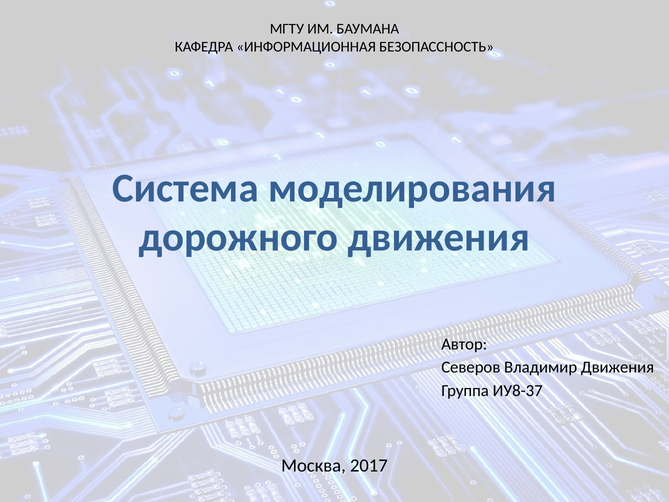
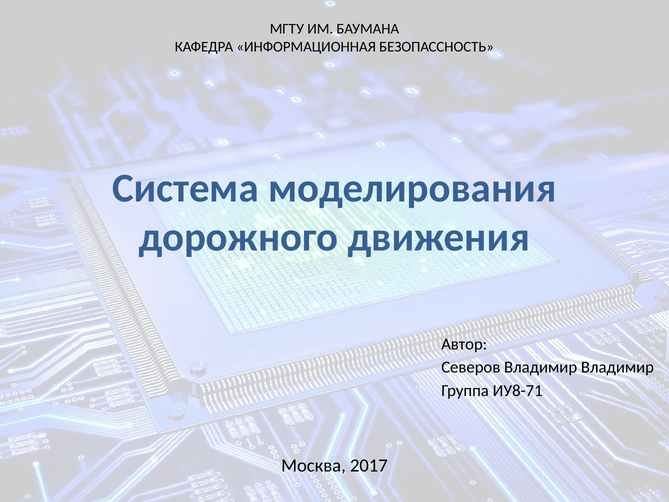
Владимир Движения: Движения -> Владимир (617, 367)
ИУ8-37: ИУ8-37 -> ИУ8-71 (518, 391)
